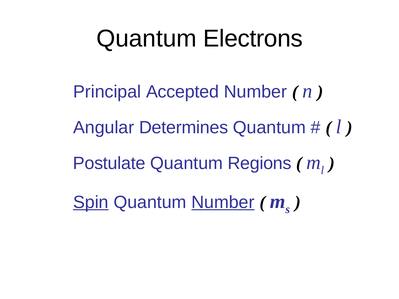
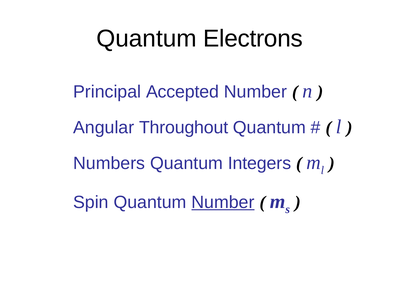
Determines: Determines -> Throughout (184, 128)
Postulate: Postulate -> Numbers (109, 163)
Regions: Regions -> Integers (260, 163)
Spin underline: present -> none (91, 202)
